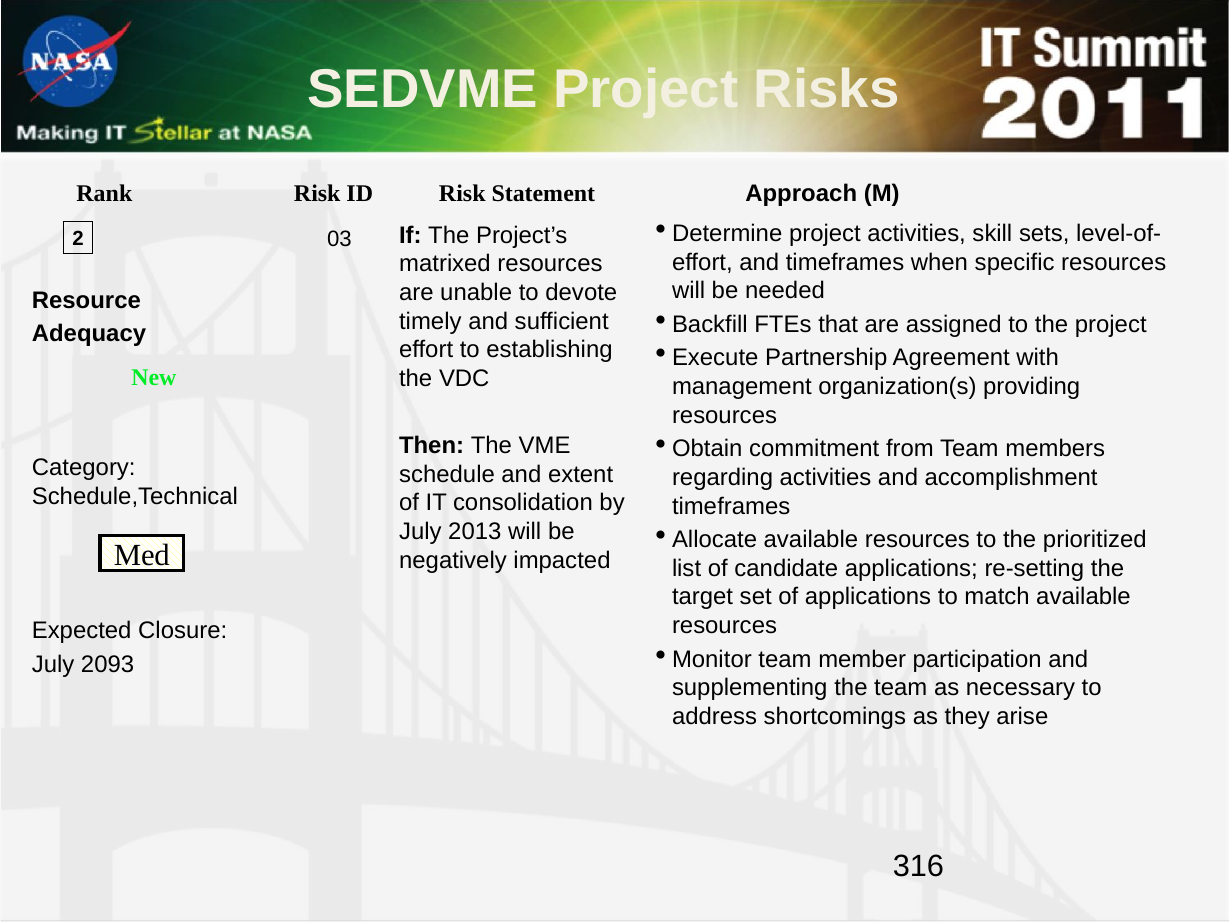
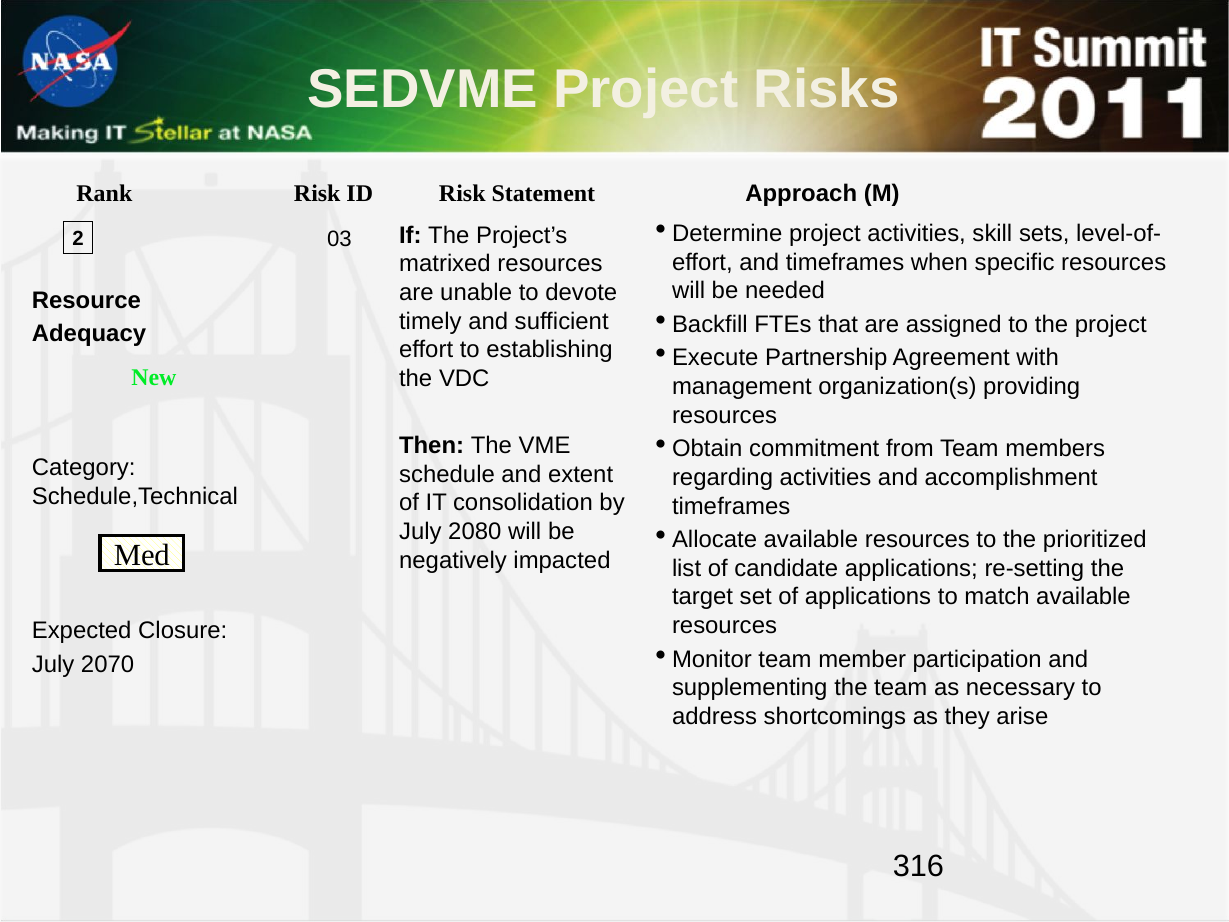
2013: 2013 -> 2080 (475, 532)
2093: 2093 -> 2070 (108, 664)
